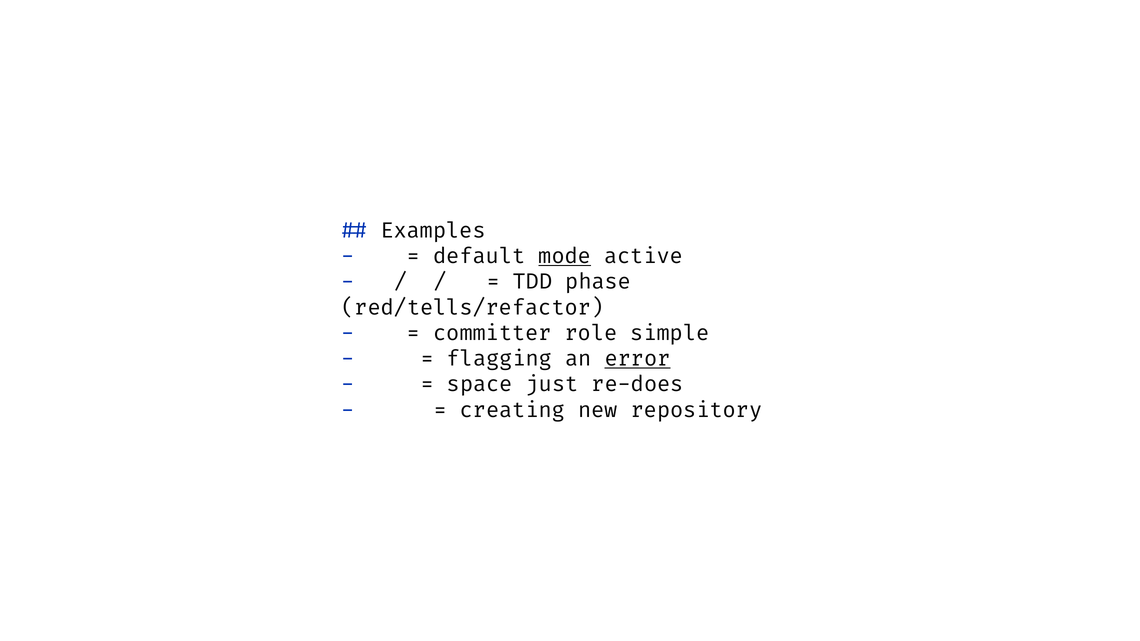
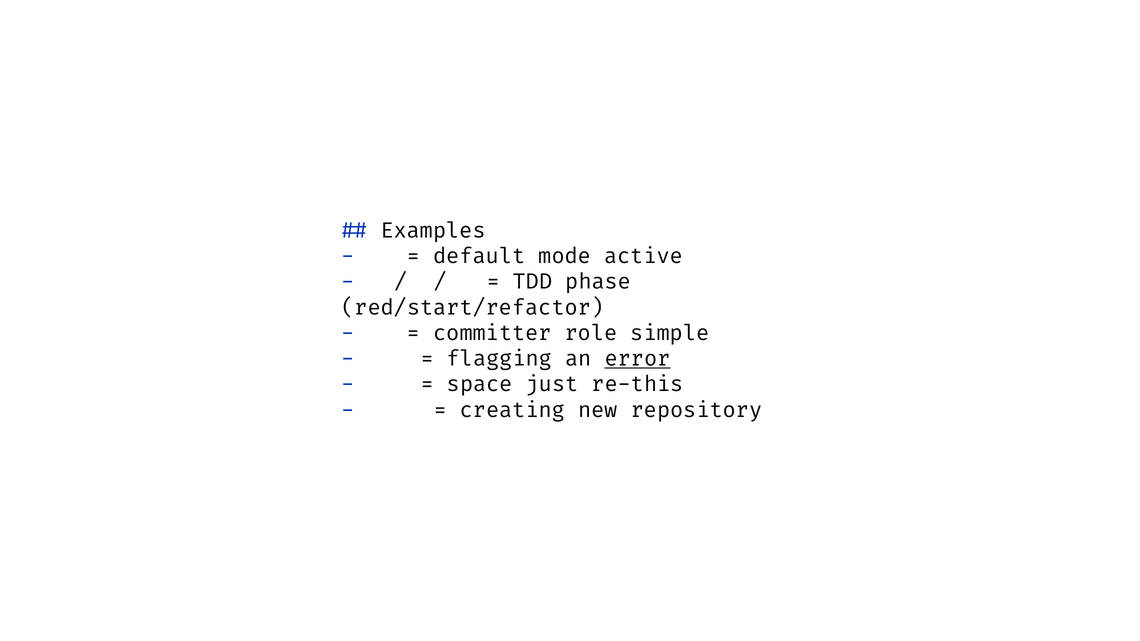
mode underline: present -> none (565, 256)
red/tells/refactor: red/tells/refactor -> red/start/refactor (473, 308)
re-does: re-does -> re-this (637, 385)
